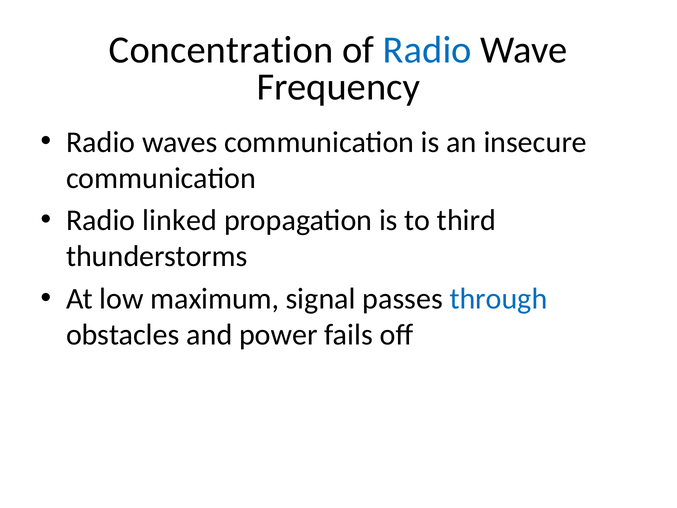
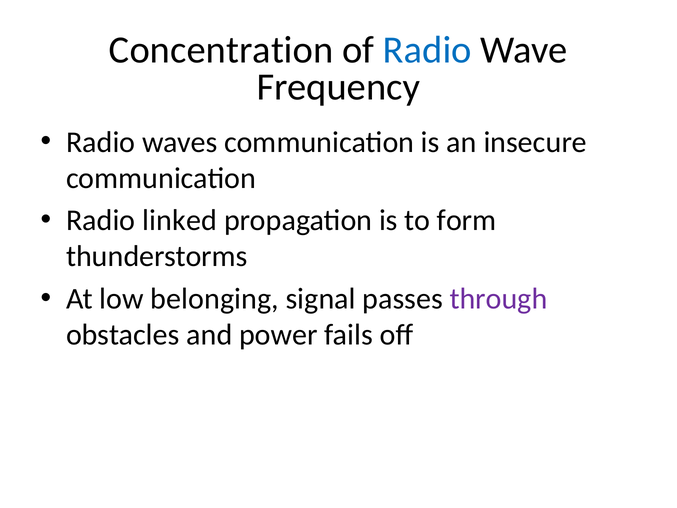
third: third -> form (467, 220)
maximum: maximum -> belonging (215, 299)
through colour: blue -> purple (499, 299)
